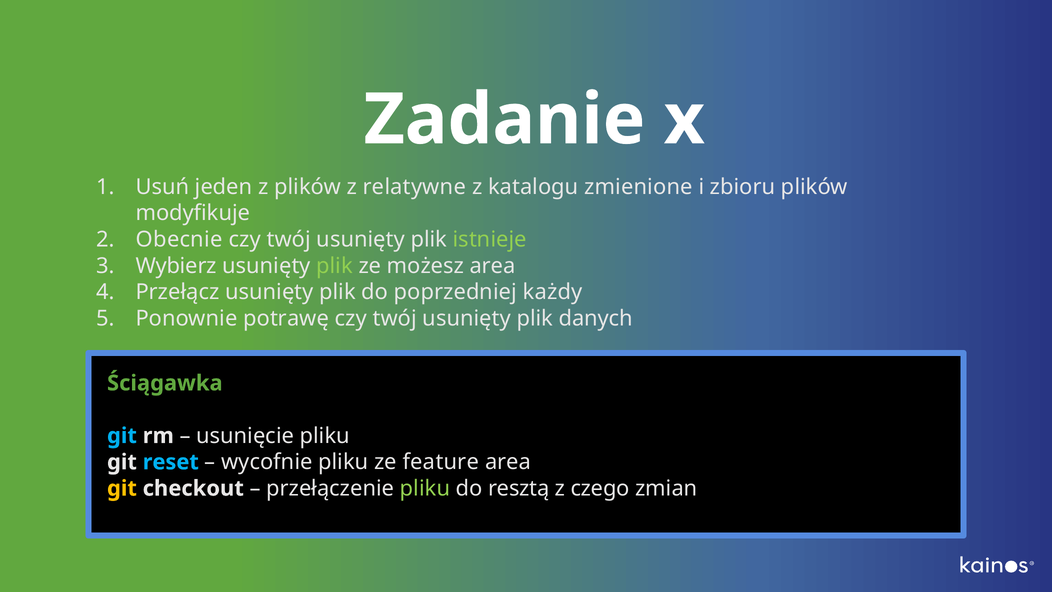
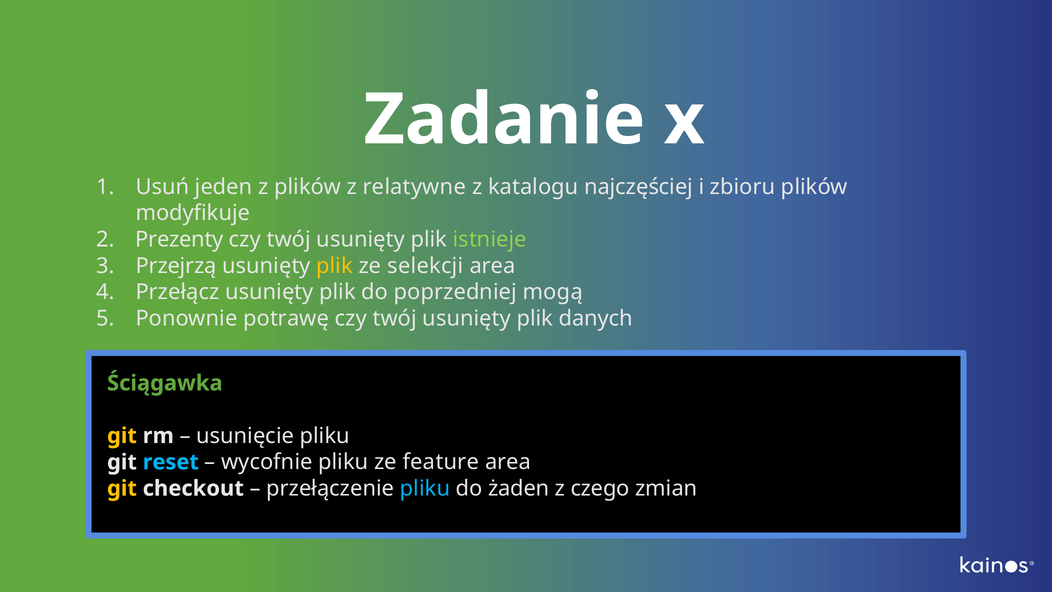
zmienione: zmienione -> najczęściej (639, 187)
Obecnie: Obecnie -> Prezenty (179, 239)
Wybierz: Wybierz -> Przejrzą (176, 266)
plik colour: light green -> yellow (335, 266)
możesz: możesz -> selekcji (425, 266)
każdy: każdy -> mogą (553, 292)
git colour: light blue -> yellow (122, 436)
pliku colour: light green -> light blue (425, 488)
resztą: resztą -> żaden (519, 488)
